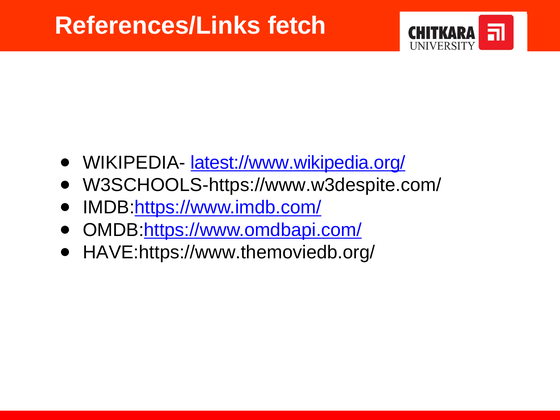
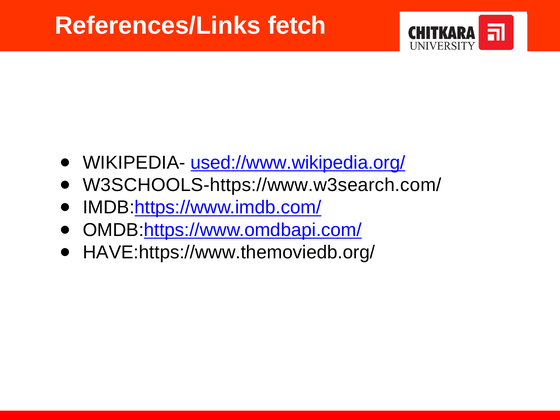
latest://www.wikipedia.org/: latest://www.wikipedia.org/ -> used://www.wikipedia.org/ (298, 163)
W3SCHOOLS-https://www.w3despite.com/: W3SCHOOLS-https://www.w3despite.com/ -> W3SCHOOLS-https://www.w3search.com/ (262, 185)
